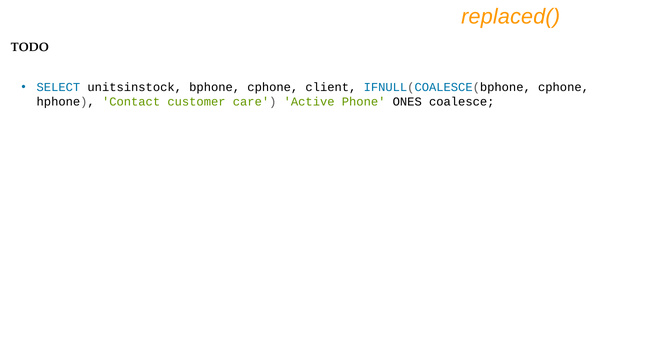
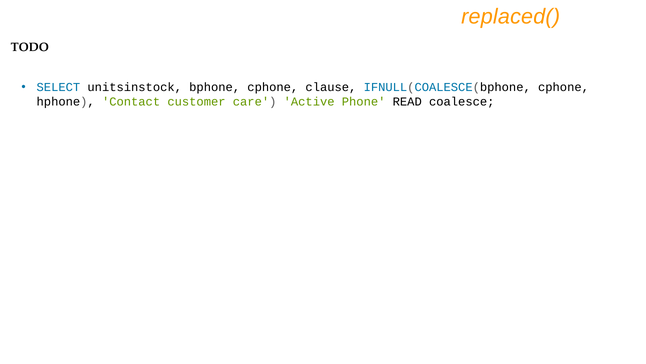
client: client -> clause (331, 87)
ONES: ONES -> READ (407, 102)
